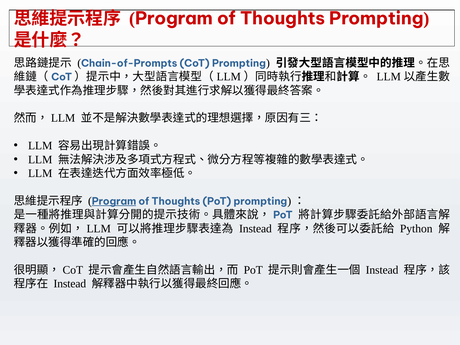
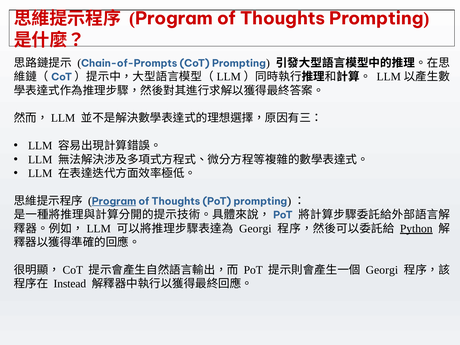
Instead: Instead -> Georgi (255, 229)
Python underline: none -> present (416, 229)
Instead: Instead -> Georgi (382, 270)
